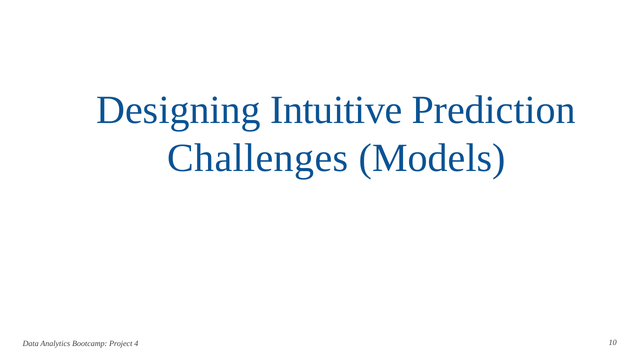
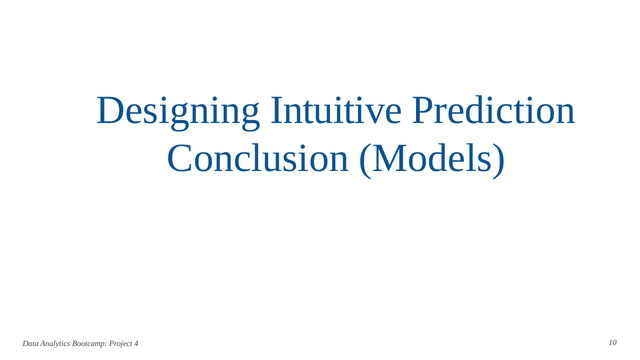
Challenges: Challenges -> Conclusion (258, 158)
